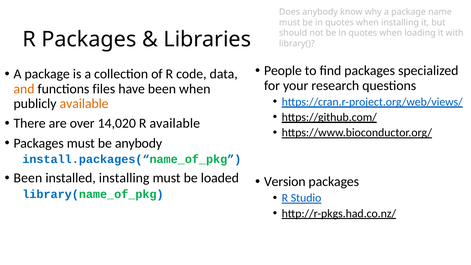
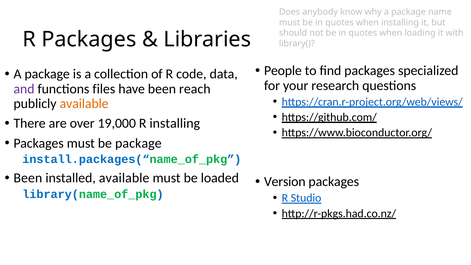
and colour: orange -> purple (24, 89)
been when: when -> reach (195, 89)
14,020: 14,020 -> 19,000 (117, 123)
R available: available -> installing (175, 123)
be anybody: anybody -> package (138, 143)
installed installing: installing -> available (124, 178)
